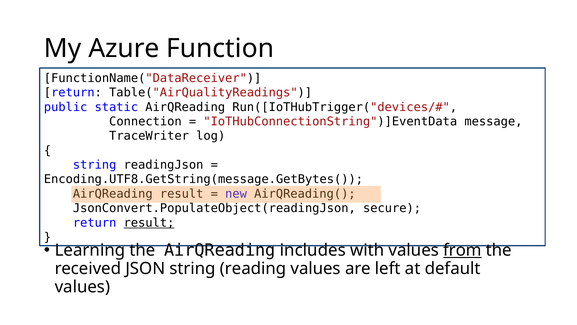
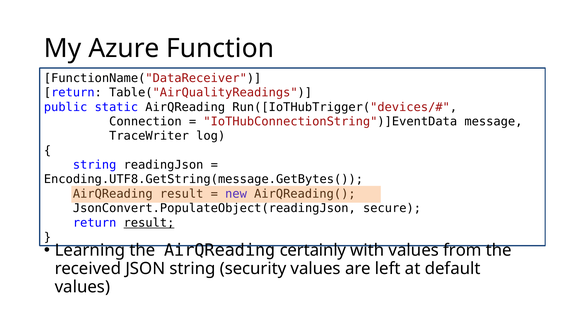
includes: includes -> certainly (313, 250)
from underline: present -> none (462, 250)
reading: reading -> security (253, 268)
